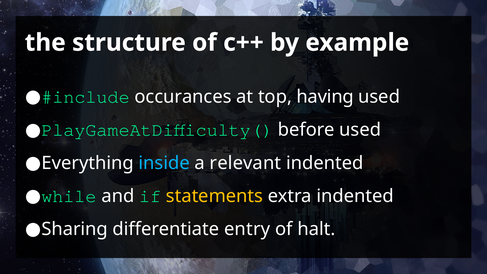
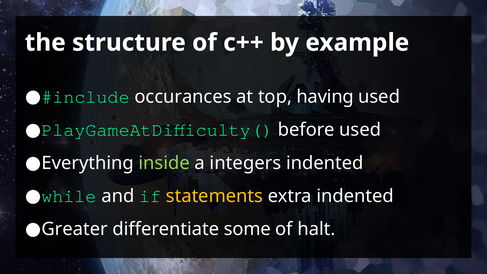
inside colour: light blue -> light green (164, 163)
relevant: relevant -> integers (245, 163)
Sharing: Sharing -> Greater (75, 229)
entry: entry -> some (247, 229)
